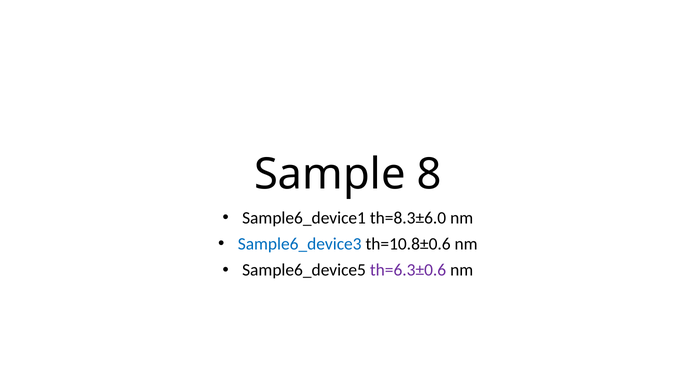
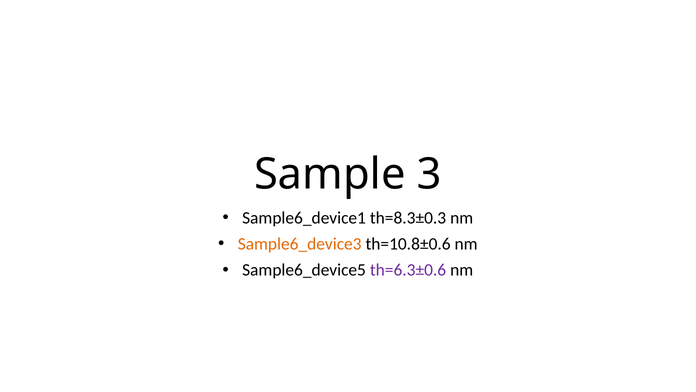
8: 8 -> 3 (429, 174)
th=8.3±6.0: th=8.3±6.0 -> th=8.3±0.3 (408, 218)
Sample6_device3 colour: blue -> orange (300, 244)
